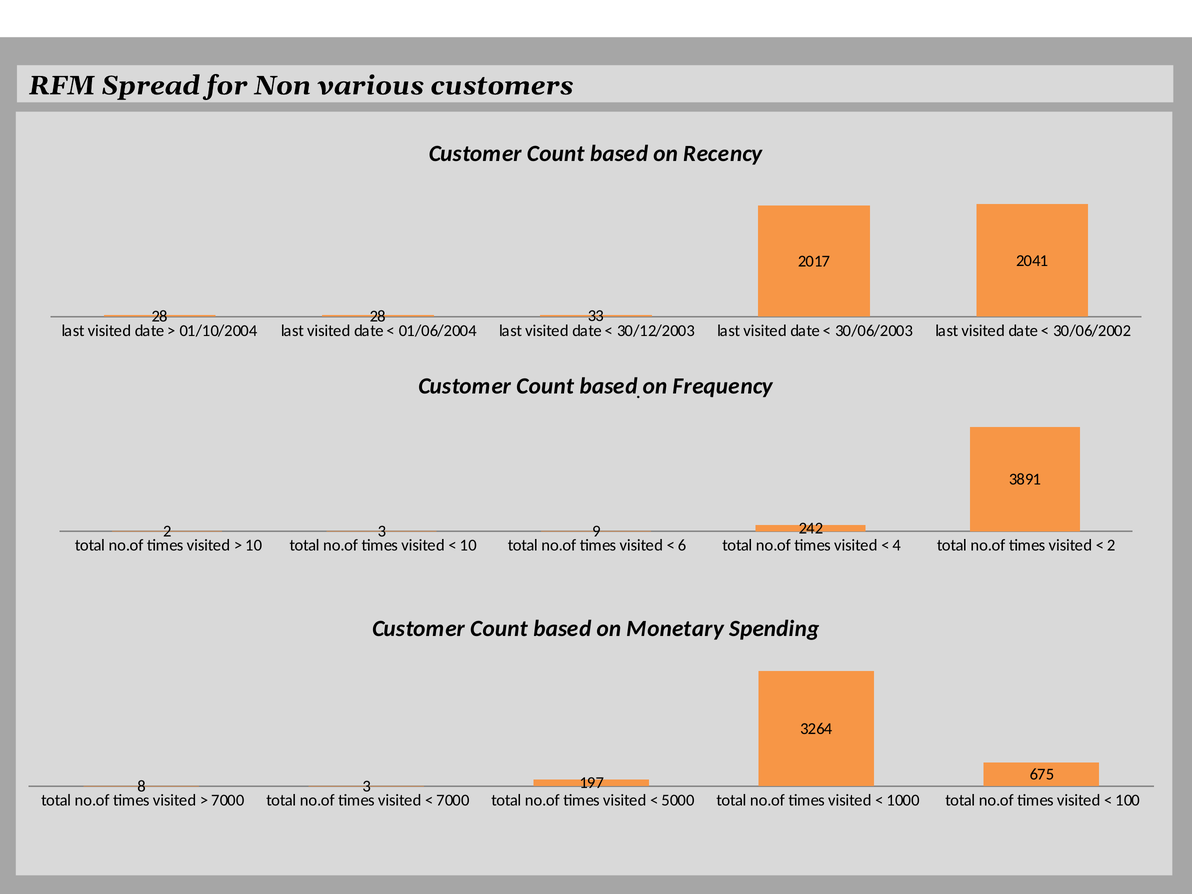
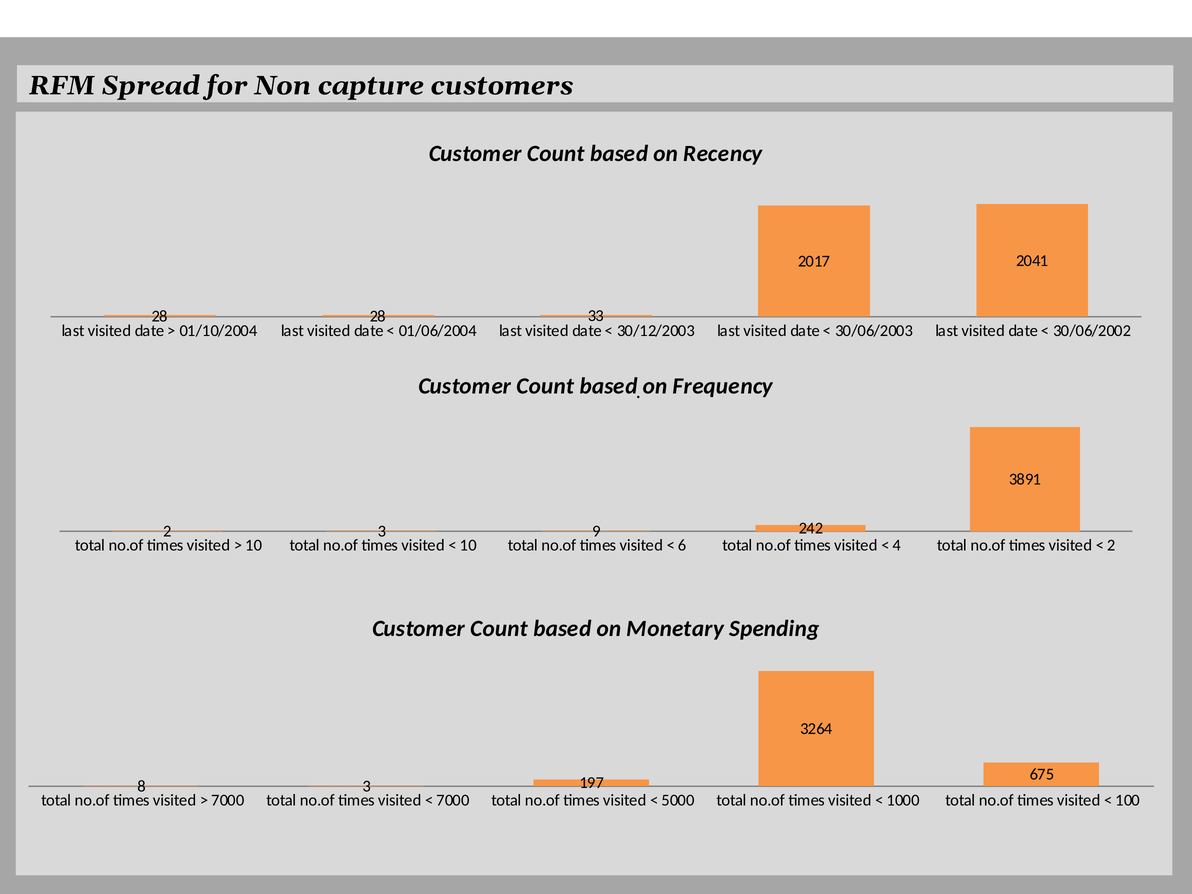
various: various -> capture (371, 86)
